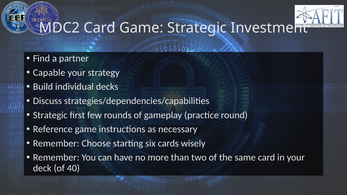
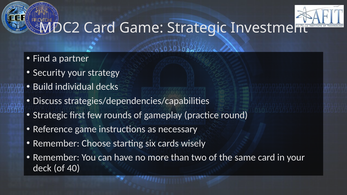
Capable: Capable -> Security (49, 73)
